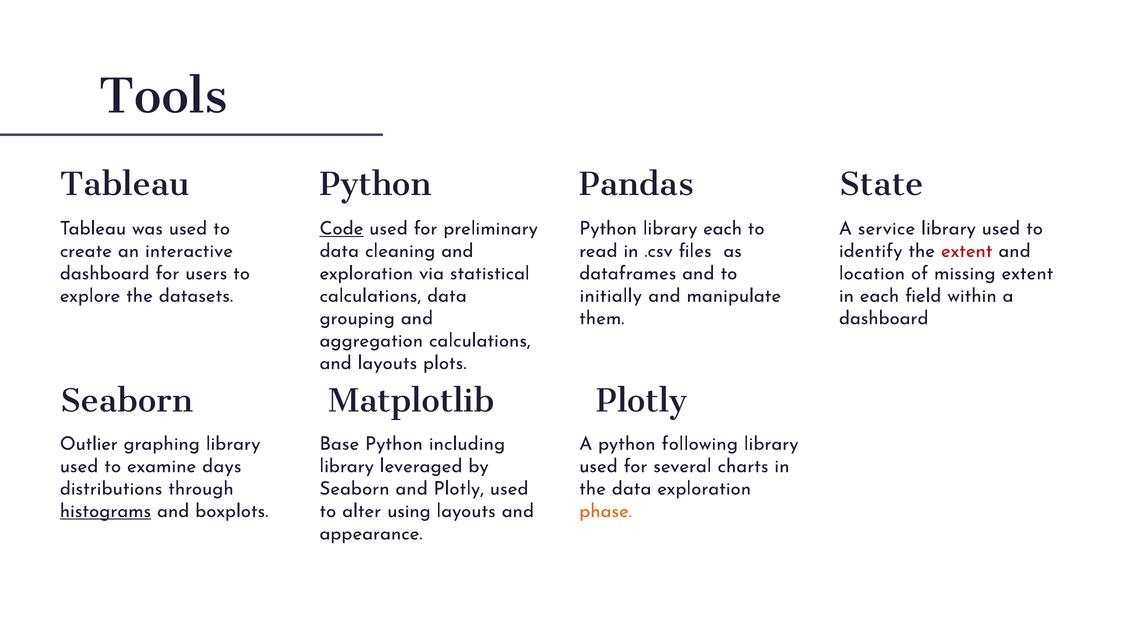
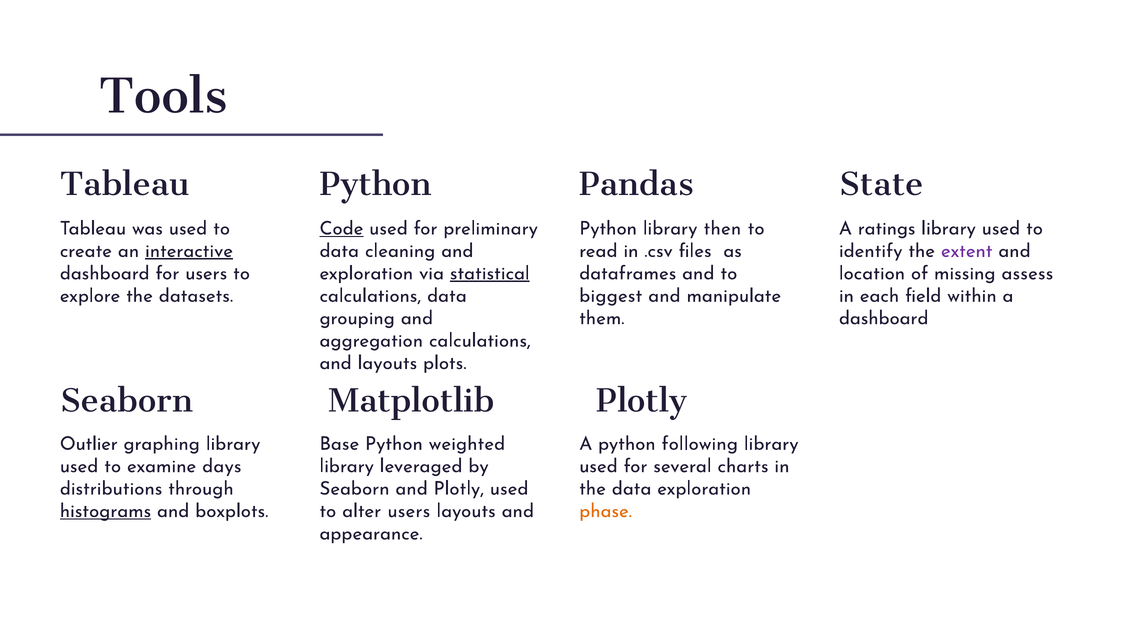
library each: each -> then (722, 228)
service: service -> ratings (887, 228)
interactive underline: none -> present (189, 251)
extent colour: red -> purple (967, 251)
statistical underline: none -> present (490, 273)
missing extent: extent -> assess (1027, 273)
initially: initially -> biggest (611, 295)
including: including -> weighted (467, 443)
alter using: using -> users (409, 511)
